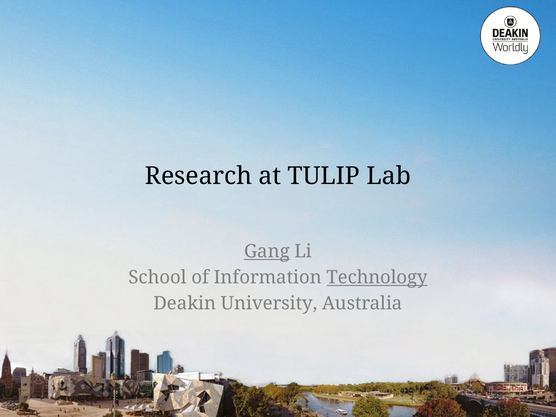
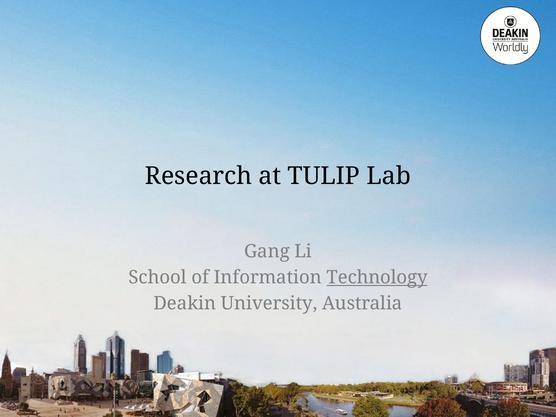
Gang underline: present -> none (267, 252)
